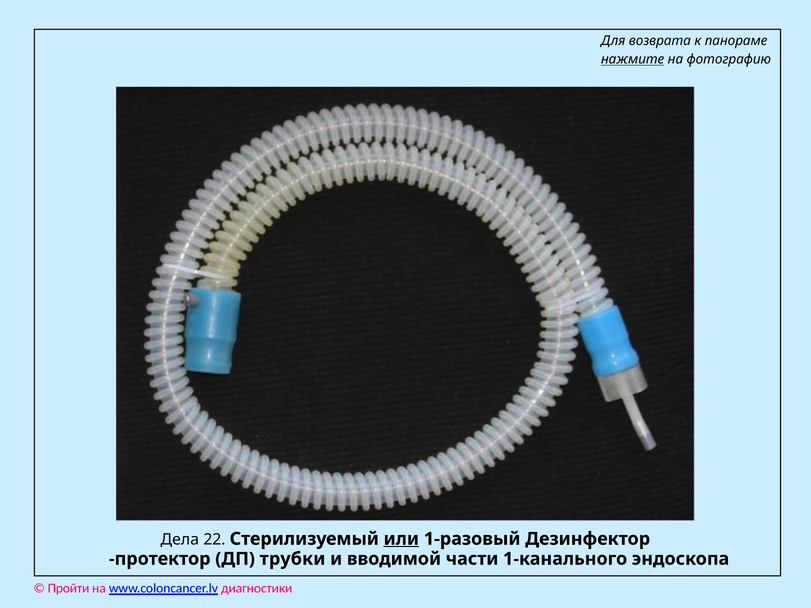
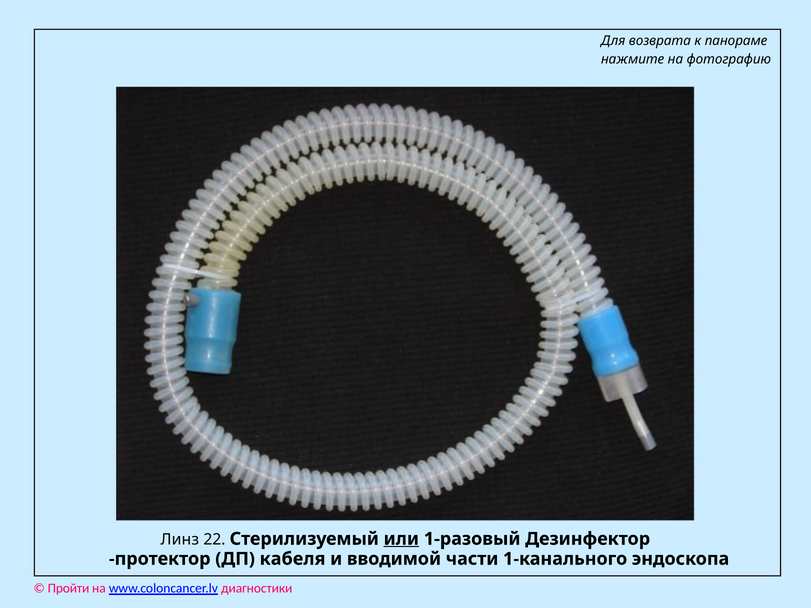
нажмите underline: present -> none (633, 60)
Дела: Дела -> Линз (180, 540)
трубки: трубки -> кабеля (293, 559)
